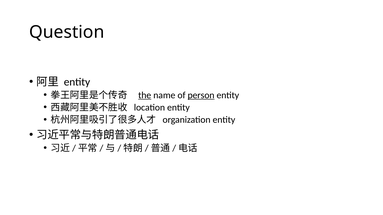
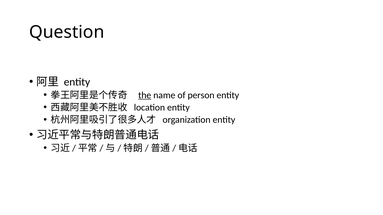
person underline: present -> none (201, 95)
